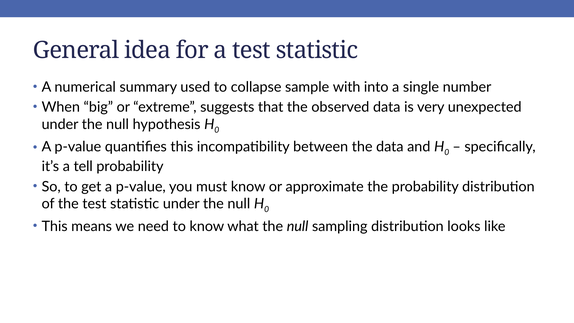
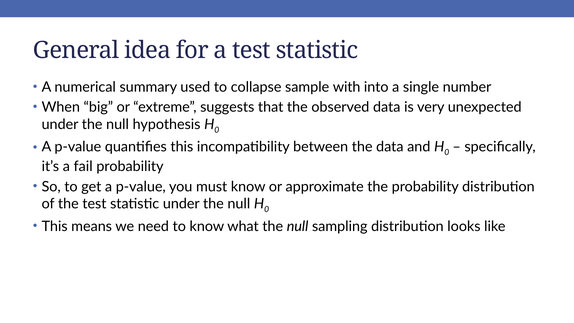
tell: tell -> fail (83, 166)
